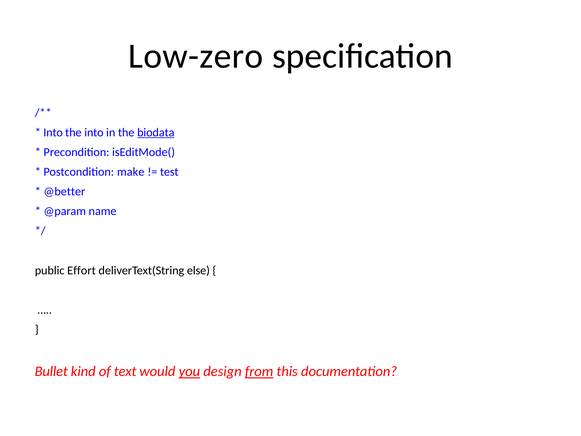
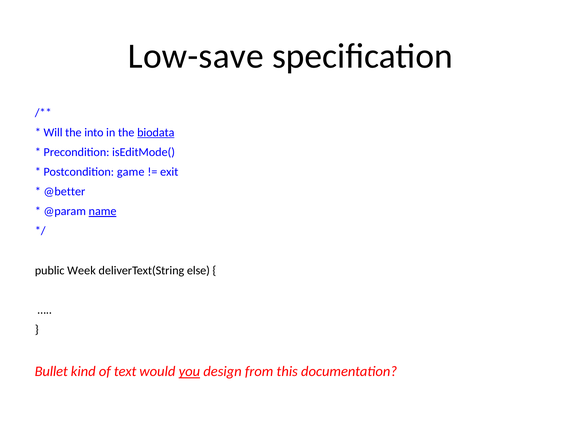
Low-zero: Low-zero -> Low-save (196, 56)
Into: Into -> Will (53, 132)
make: make -> game (131, 172)
test: test -> exit (169, 172)
name underline: none -> present (103, 211)
Effort: Effort -> Week (81, 270)
from underline: present -> none (259, 371)
